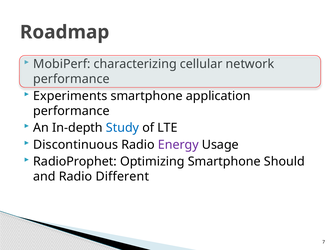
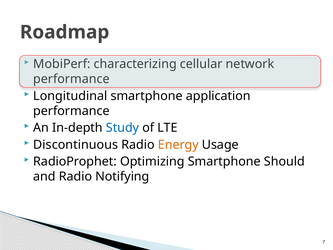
Experiments: Experiments -> Longitudinal (70, 96)
Energy colour: purple -> orange (178, 144)
Different: Different -> Notifying (122, 176)
